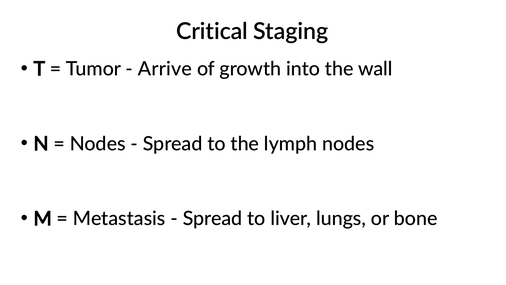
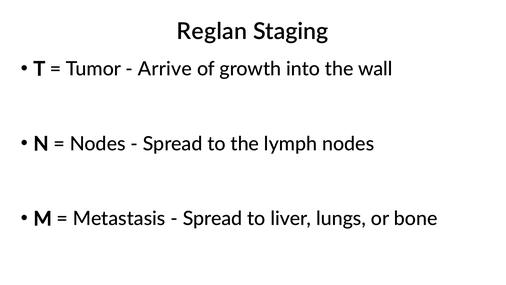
Critical: Critical -> Reglan (212, 31)
